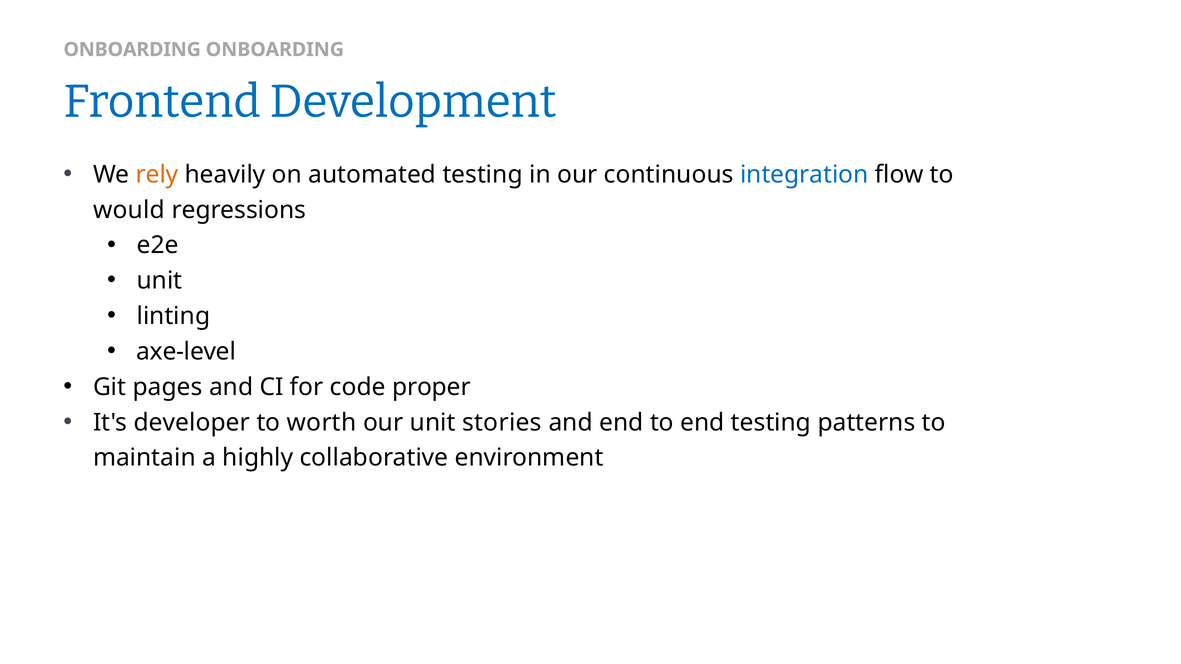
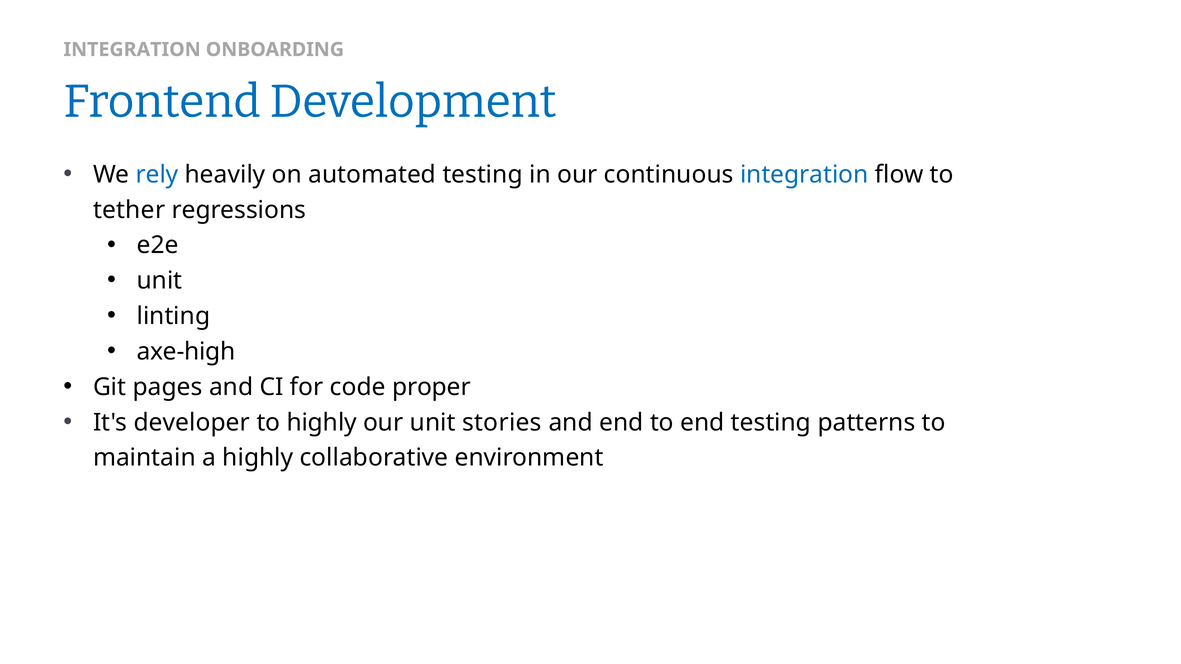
ONBOARDING: ONBOARDING -> INTEGRATION (132, 50)
rely colour: orange -> blue (157, 175)
would: would -> tether (129, 210)
axe-level: axe-level -> axe-high (186, 352)
to worth: worth -> highly (322, 423)
